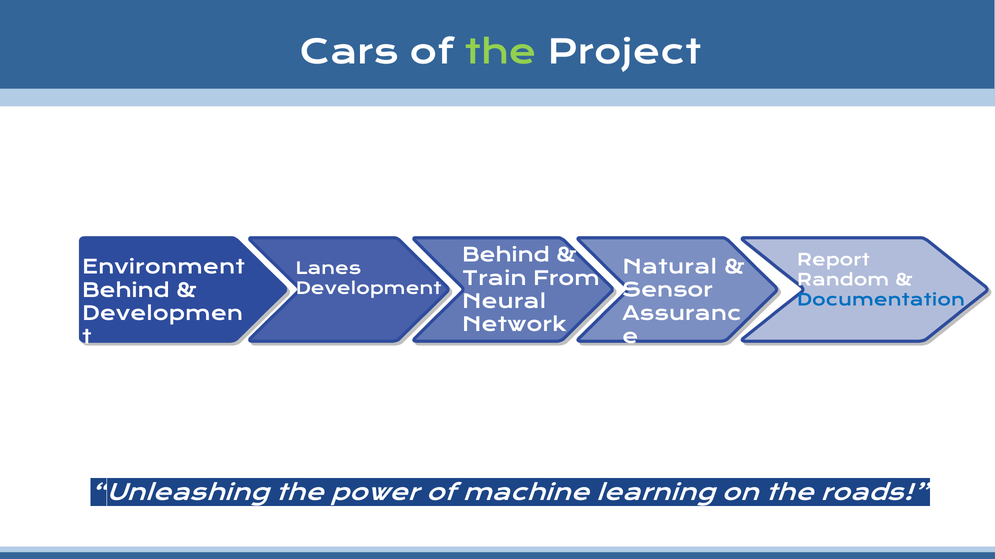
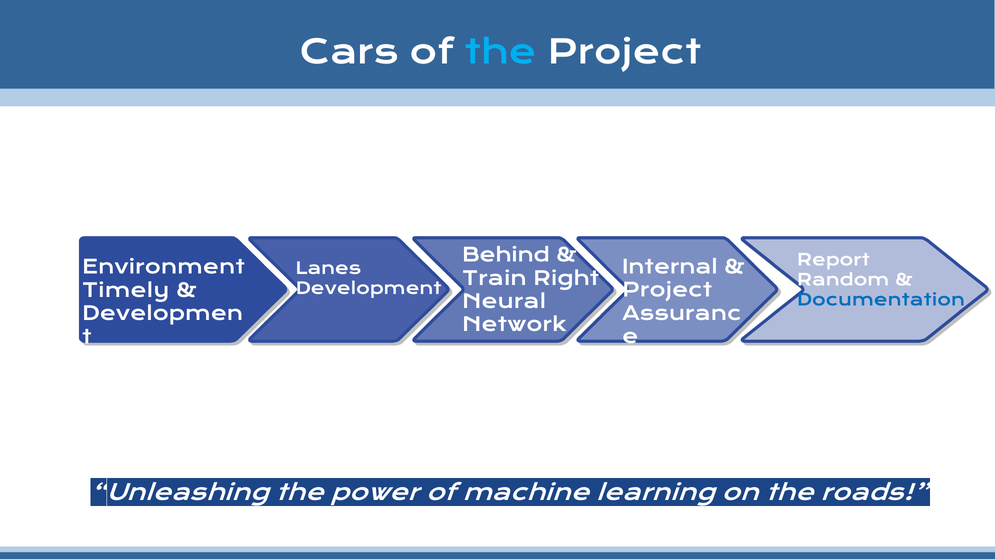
the colour: light green -> light blue (500, 53)
Natural: Natural -> Internal (670, 268)
From: From -> Right (566, 279)
Sensor: Sensor -> Project (667, 291)
Behind: Behind -> Timely (126, 291)
